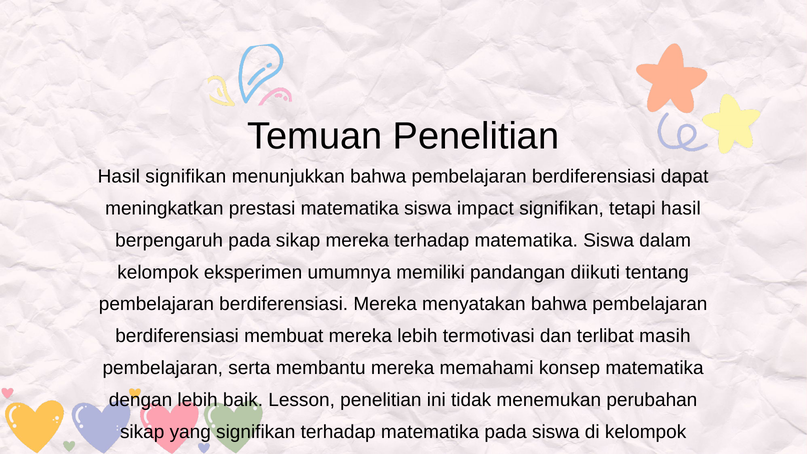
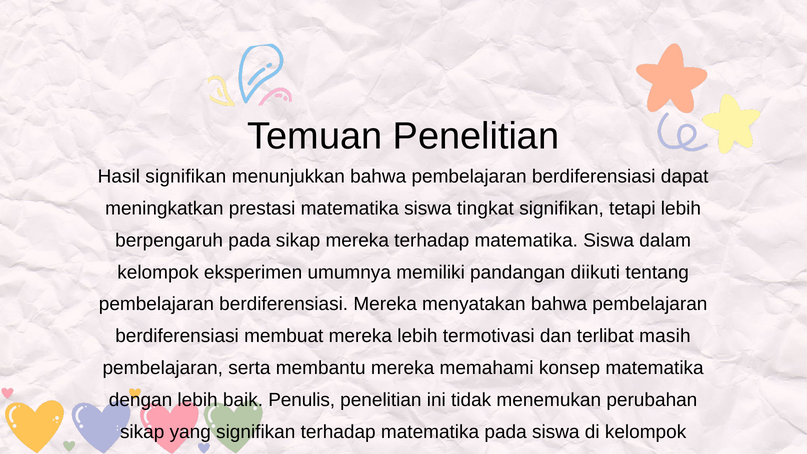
impact: impact -> tingkat (485, 208)
tetapi hasil: hasil -> lebih (681, 208)
Lesson: Lesson -> Penulis (302, 400)
